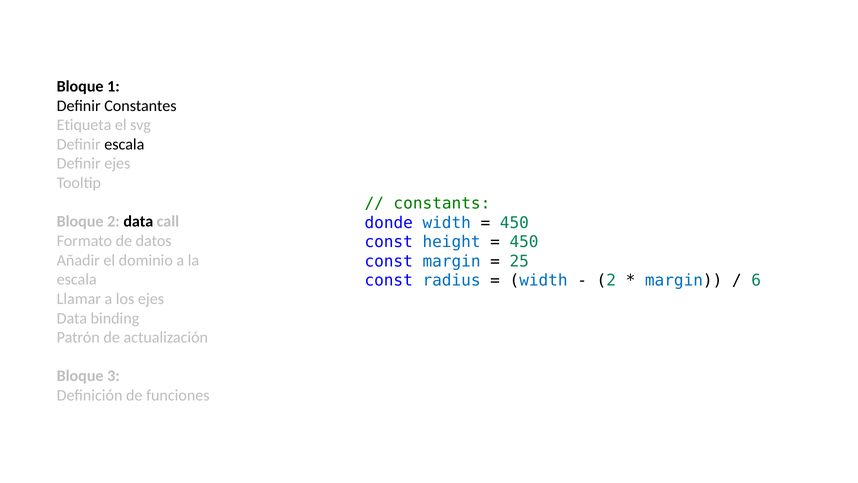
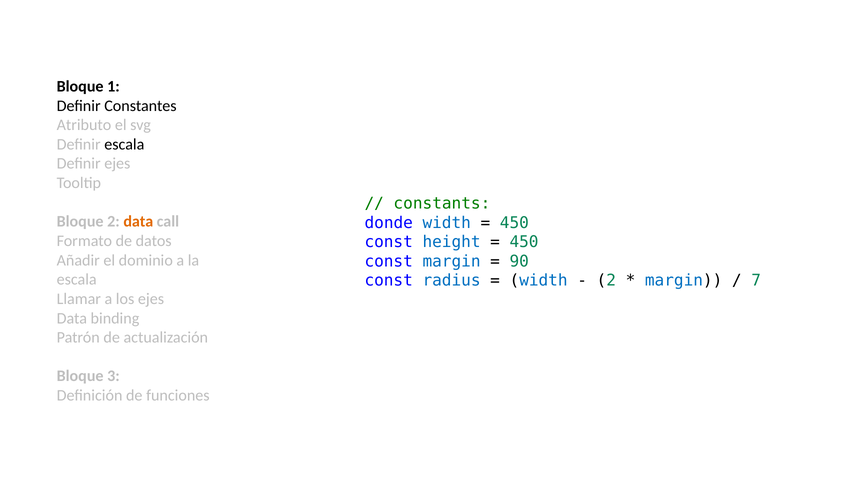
Etiqueta: Etiqueta -> Atributo (84, 125)
data colour: black -> orange (138, 221)
25: 25 -> 90 (519, 261)
6: 6 -> 7 (756, 280)
